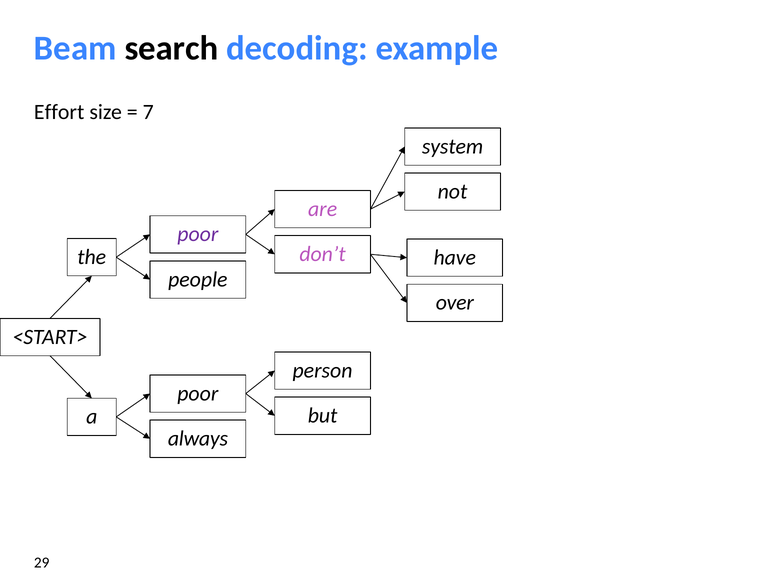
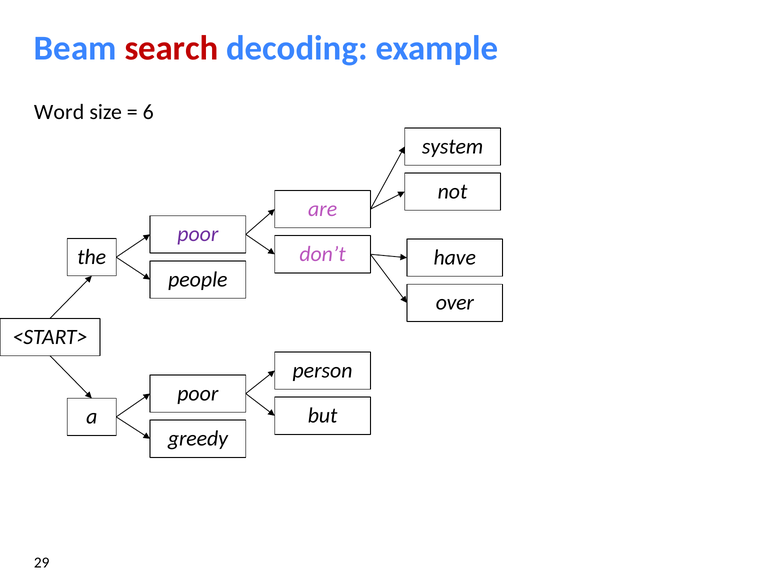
search colour: black -> red (171, 48)
Effort: Effort -> Word (59, 112)
7: 7 -> 6 (148, 112)
always: always -> greedy (198, 439)
